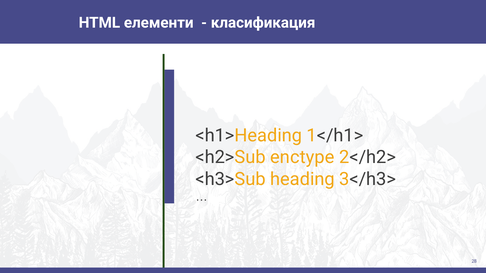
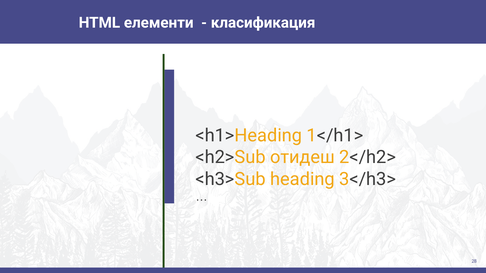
enctype: enctype -> отидеш (302, 157)
